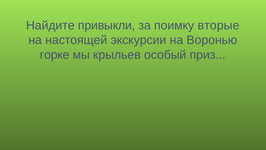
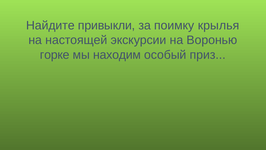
вторые: вторые -> крылья (219, 25)
крыльев: крыльев -> находим (117, 55)
